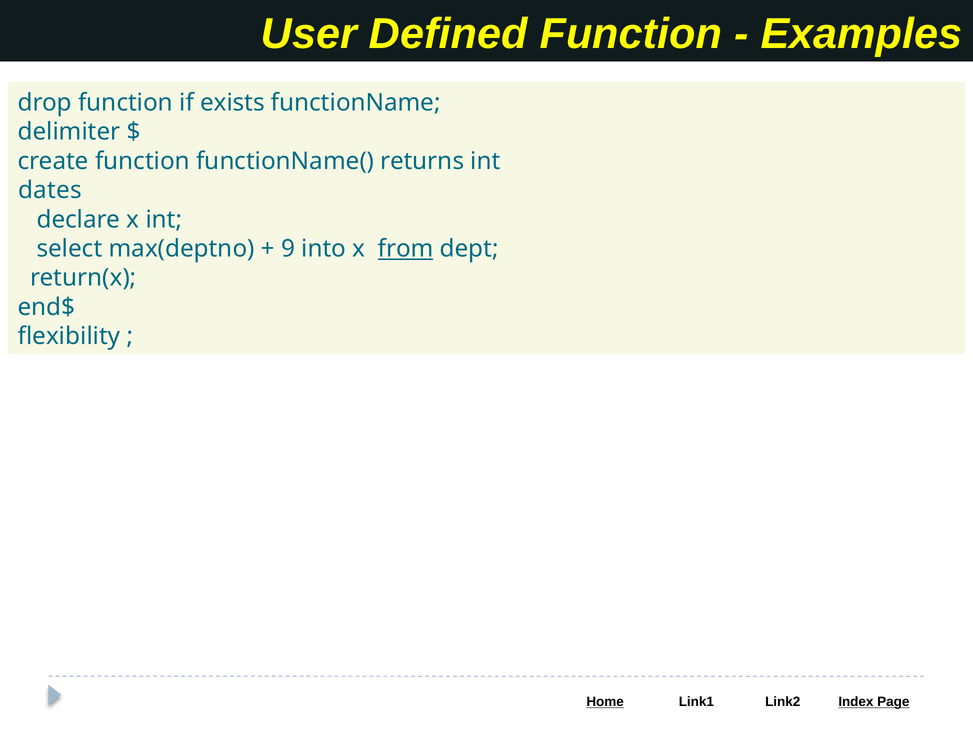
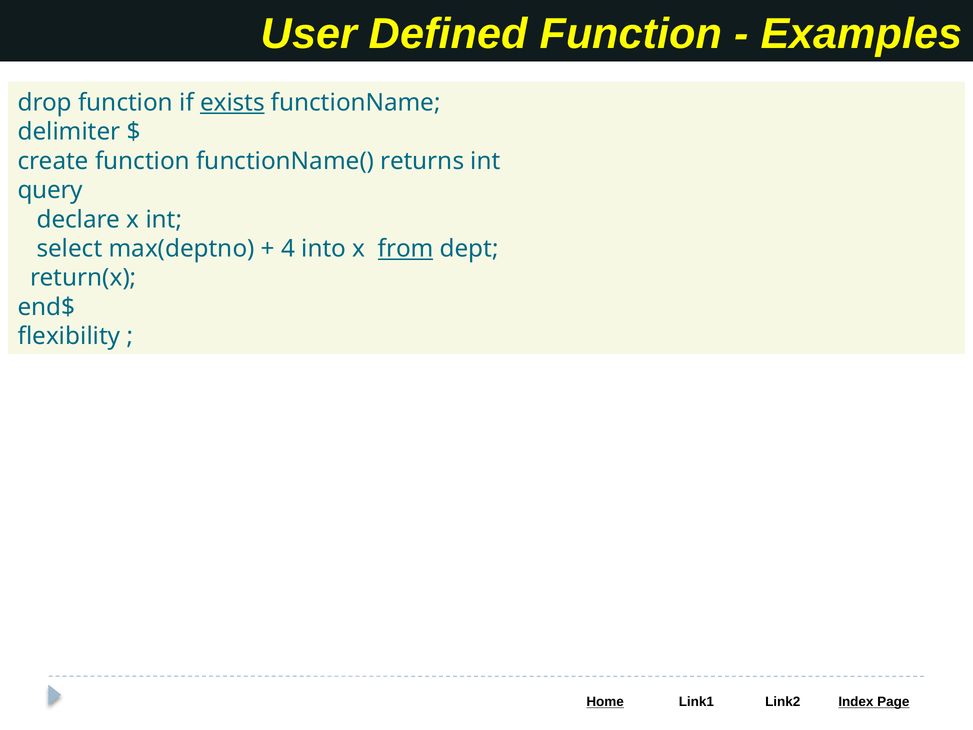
exists underline: none -> present (232, 103)
dates: dates -> query (50, 190)
9: 9 -> 4 (288, 249)
